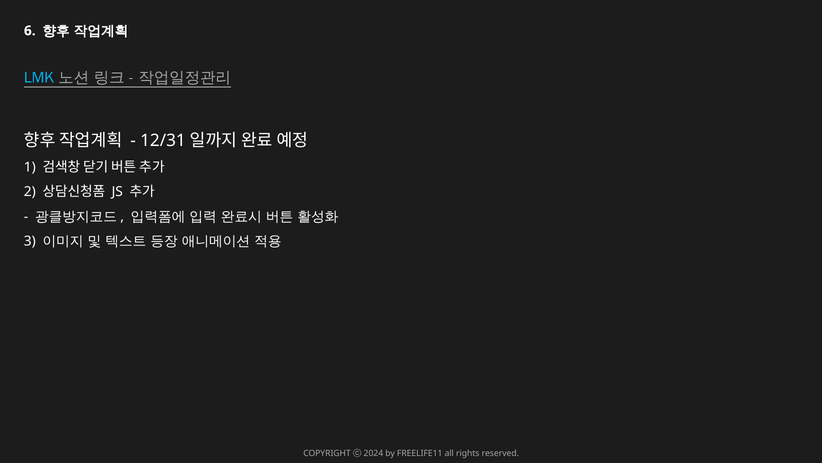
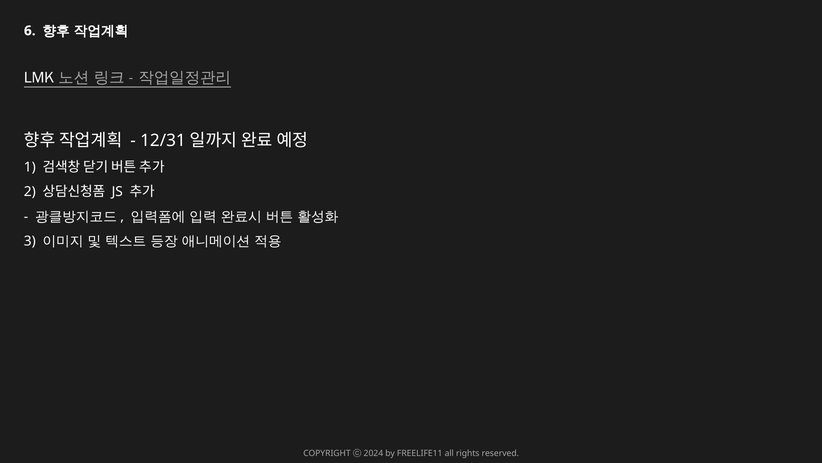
LMK colour: light blue -> white (39, 78)
